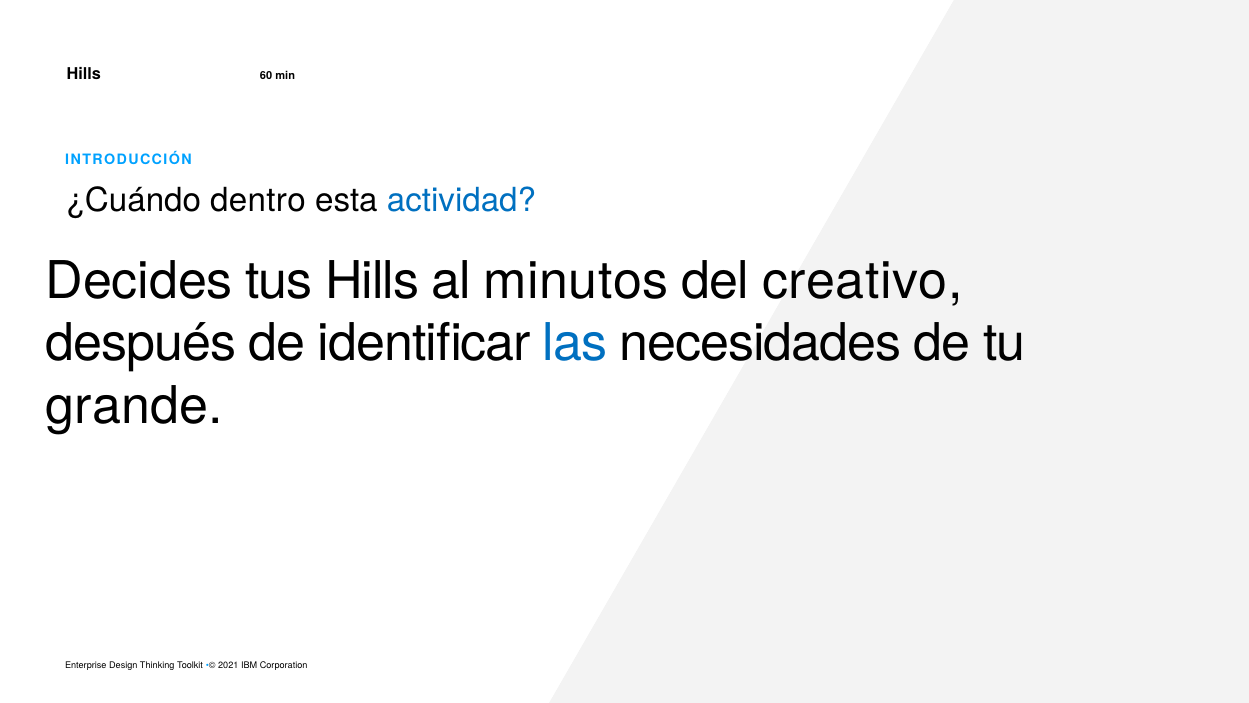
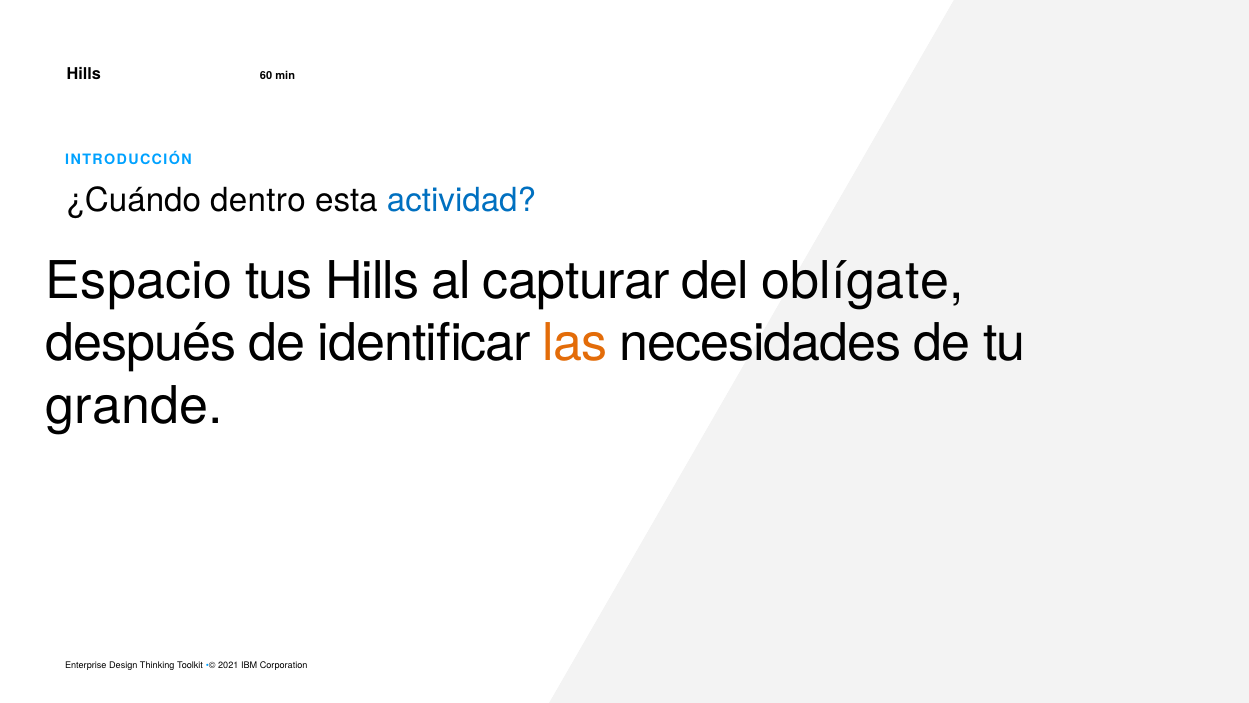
Decides: Decides -> Espacio (139, 281)
minutos: minutos -> capturar (577, 281)
creativo: creativo -> oblígate (863, 281)
las colour: blue -> orange (575, 343)
